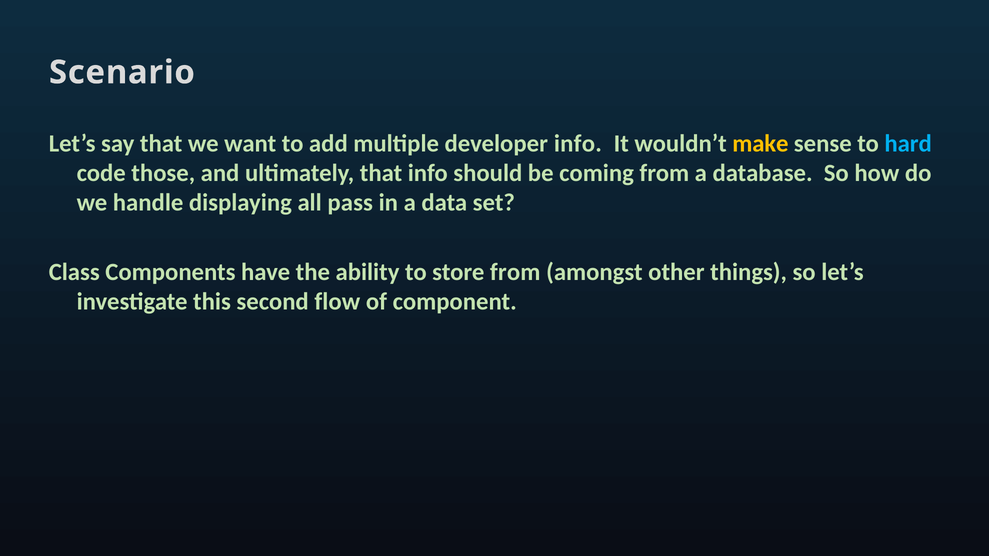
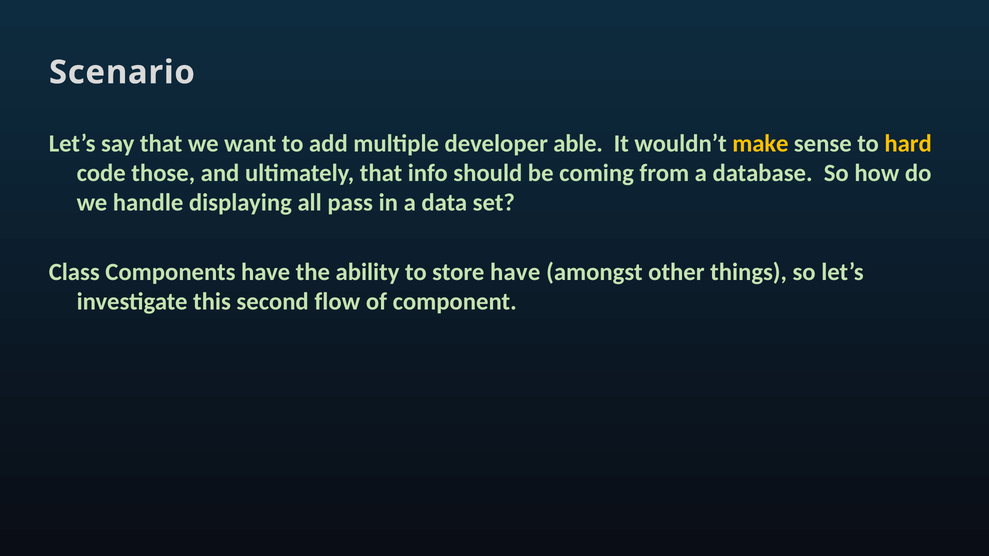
developer info: info -> able (578, 144)
hard colour: light blue -> yellow (908, 144)
store from: from -> have (515, 272)
